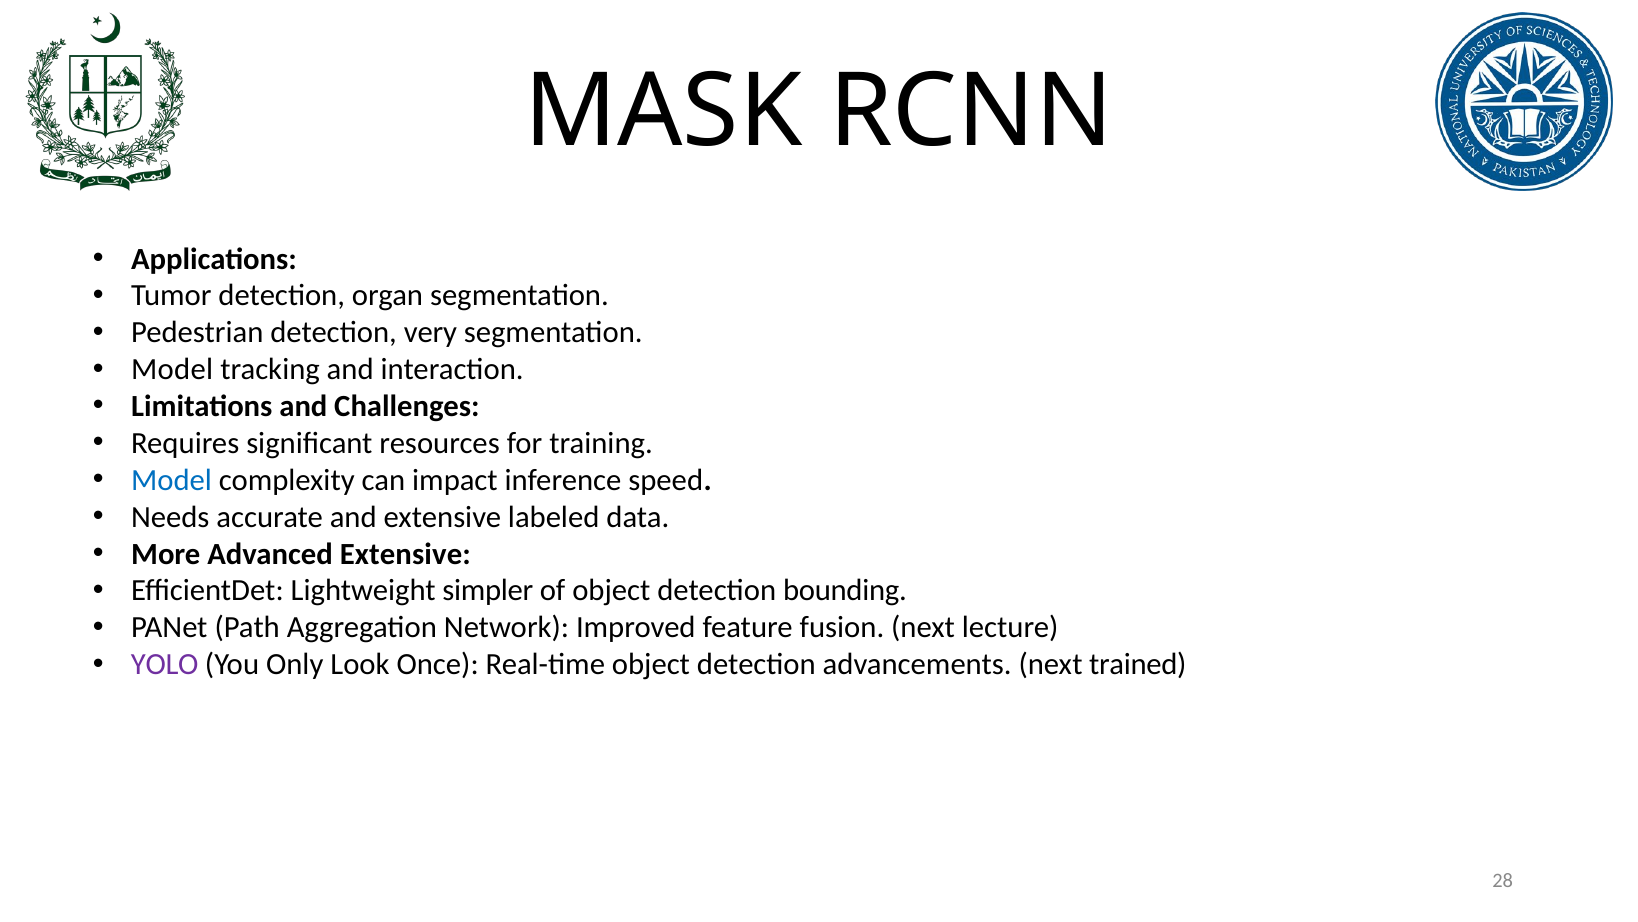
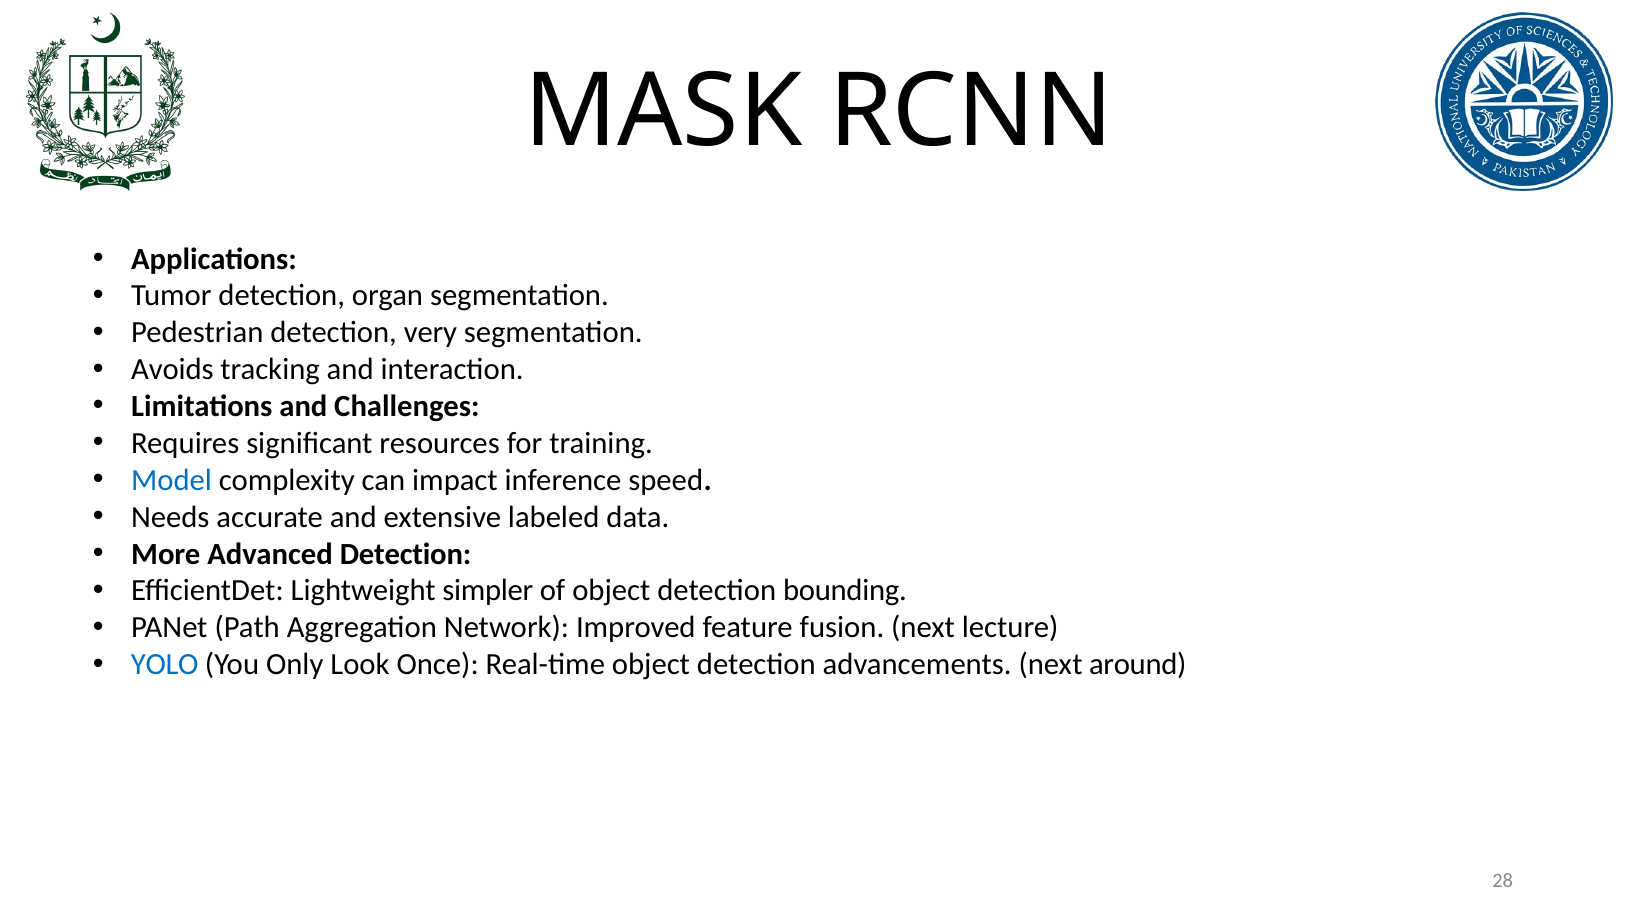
Model: Model -> Avoids (172, 369)
Advanced Extensive: Extensive -> Detection (405, 554)
YOLO colour: purple -> blue (165, 664)
trained: trained -> around (1138, 664)
